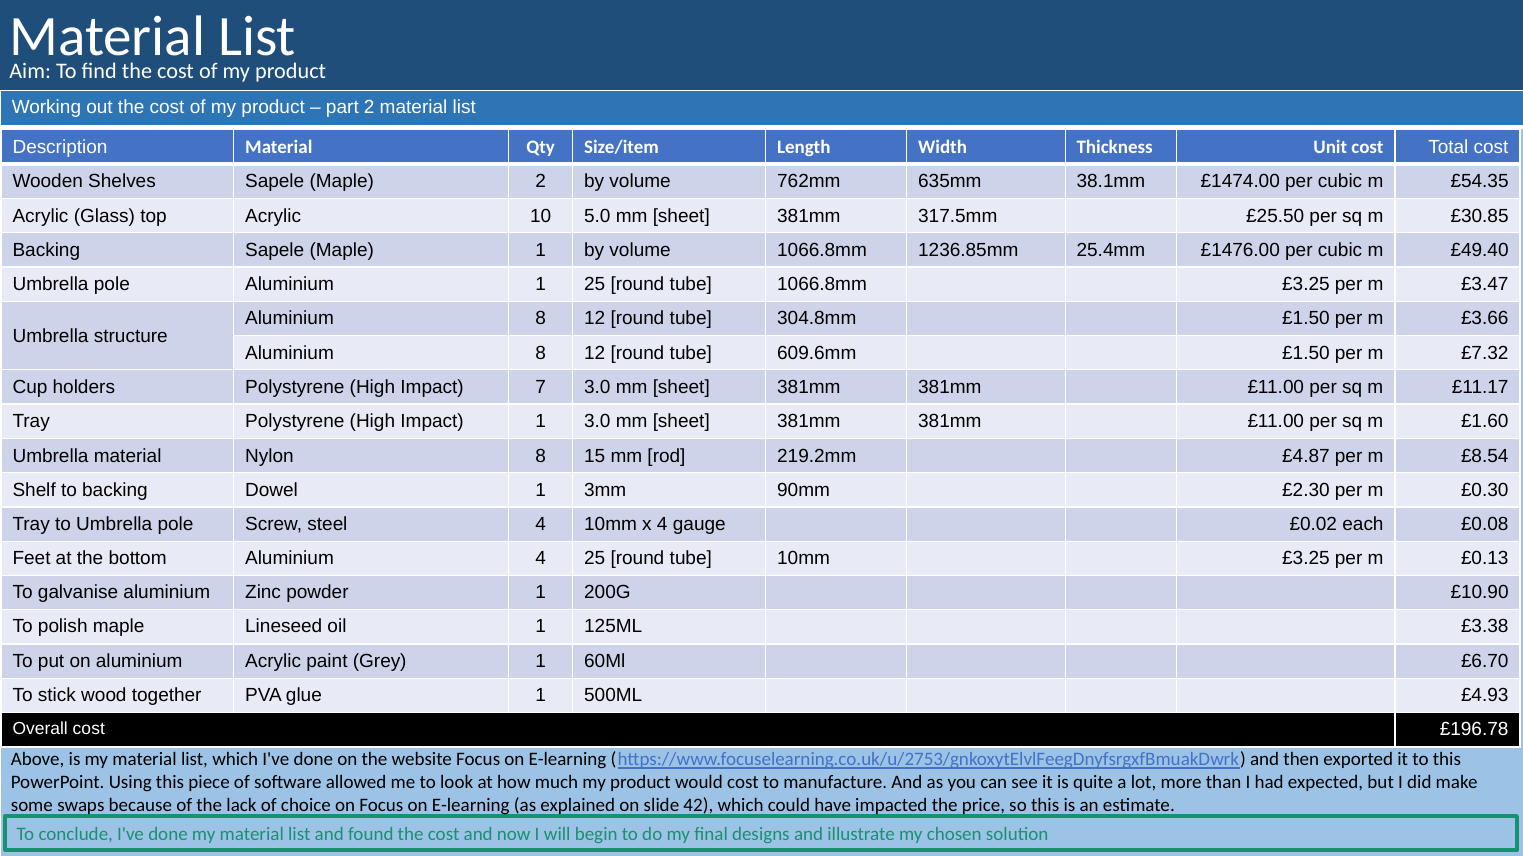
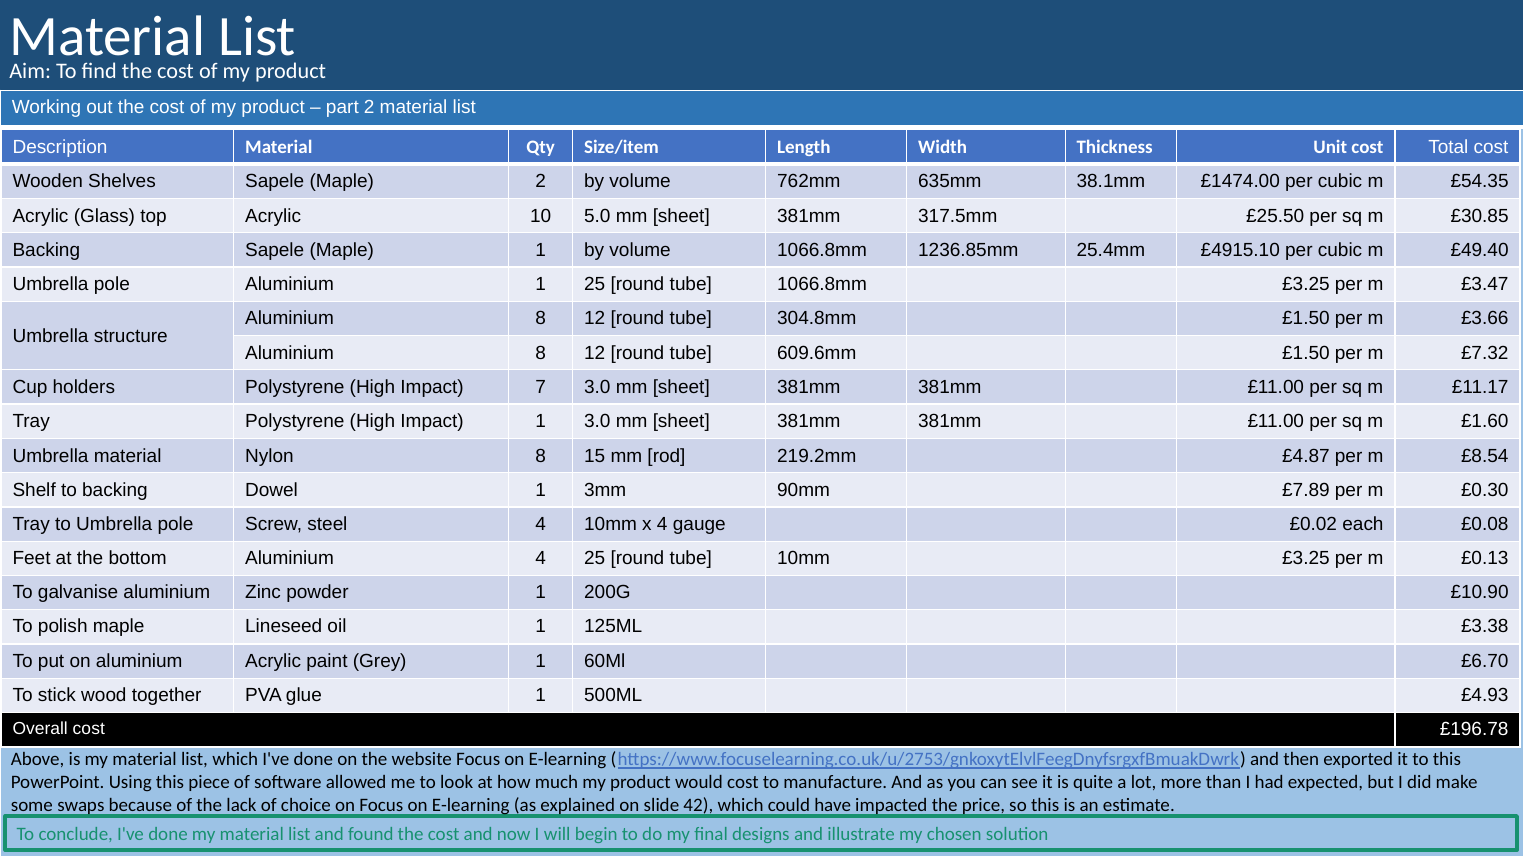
£1476.00: £1476.00 -> £4915.10 (1240, 250)
£2.30: £2.30 -> £7.89 (1306, 491)
